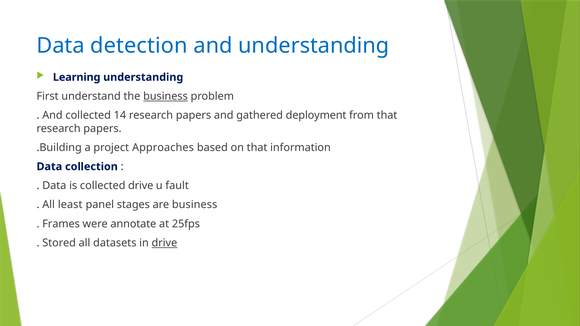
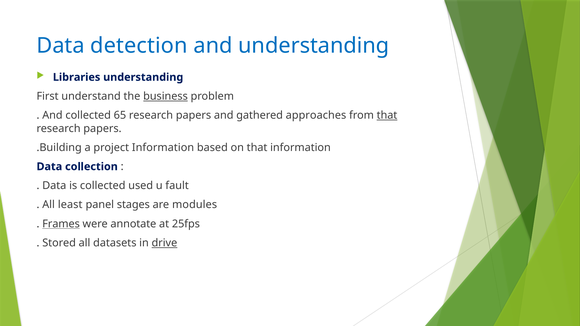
Learning: Learning -> Libraries (77, 77)
14: 14 -> 65 (120, 115)
deployment: deployment -> approaches (316, 115)
that underline: none -> present (387, 115)
project Approaches: Approaches -> Information (163, 148)
collected drive: drive -> used (141, 186)
are business: business -> modules (195, 205)
Frames underline: none -> present (61, 224)
